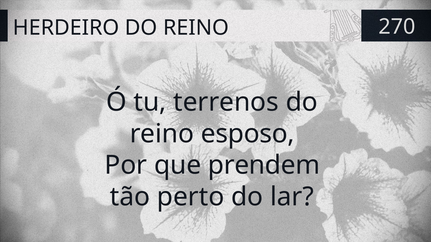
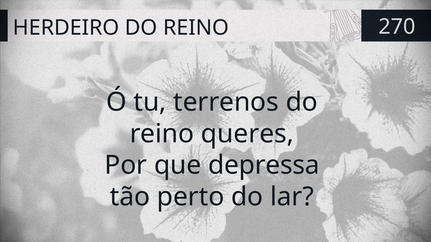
esposo: esposo -> queres (247, 134)
prendem: prendem -> depressa (264, 166)
